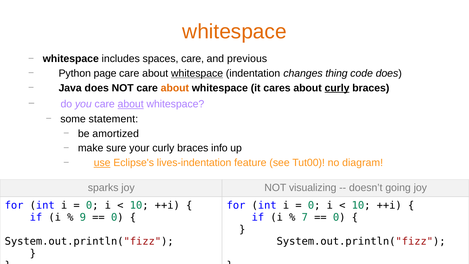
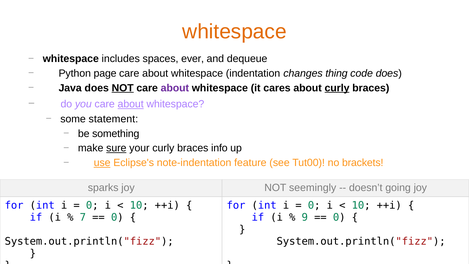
spaces care: care -> ever (193, 59)
previous: previous -> dequeue (247, 59)
whitespace underline: present -> none (197, 73)
NOT underline: none -> present (123, 88)
about colour: orange -> purple (175, 88)
amortized: amortized -> something (116, 133)
sure underline: none -> present (116, 148)
lives-indentation: lives-indentation -> note-indentation (194, 163)
diagram: diagram -> brackets (363, 163)
visualizing: visualizing -> seemingly (313, 188)
9: 9 -> 7 (83, 217)
7: 7 -> 9 (305, 217)
